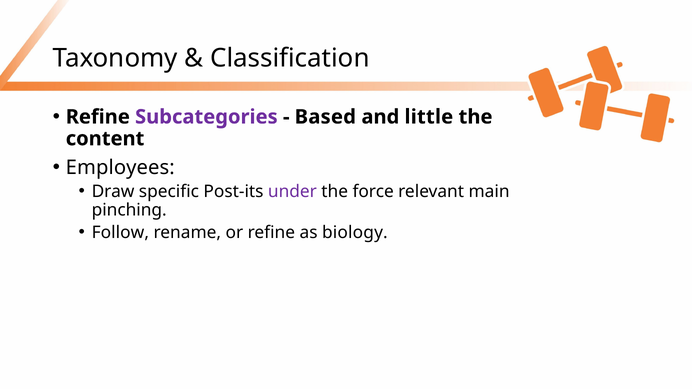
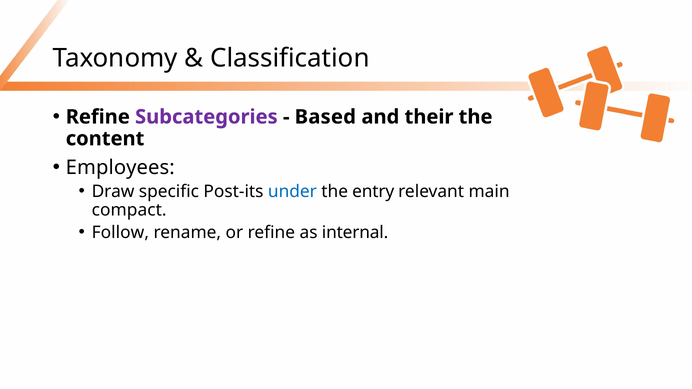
little: little -> their (429, 117)
under colour: purple -> blue (292, 192)
force: force -> entry (373, 192)
pinching: pinching -> compact (129, 210)
biology: biology -> internal (355, 232)
